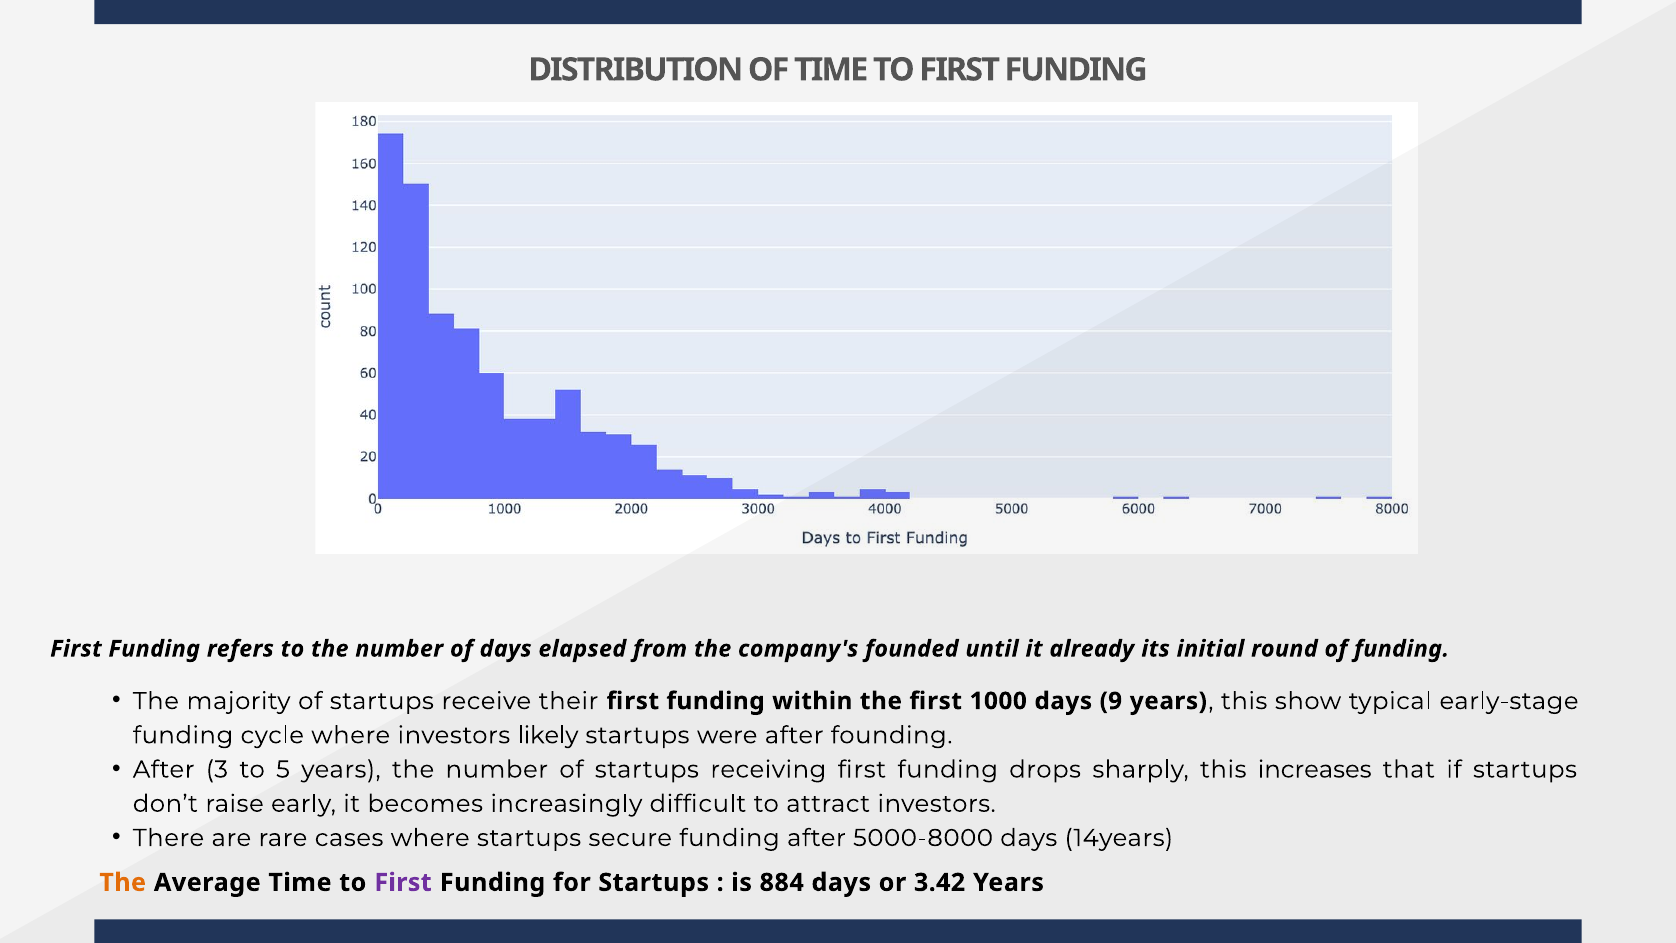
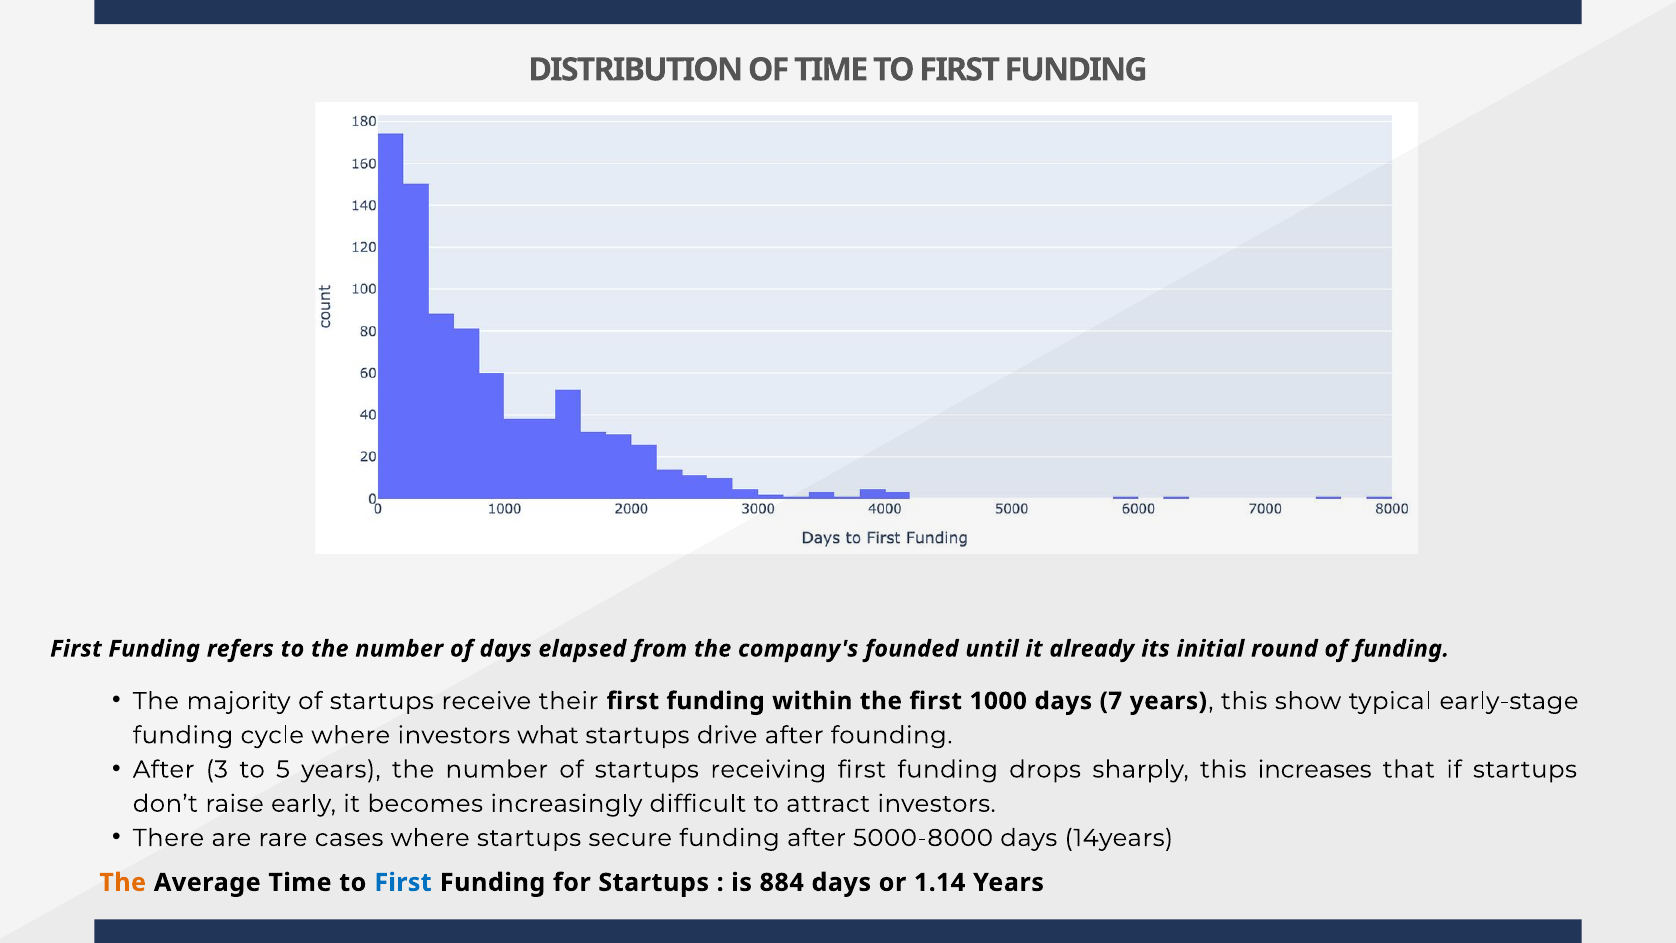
9: 9 -> 7 (1111, 701)
likely: likely -> what (548, 735)
were: were -> drive (727, 735)
First colour: purple -> blue (403, 882)
3.42: 3.42 -> 1.14 (940, 882)
